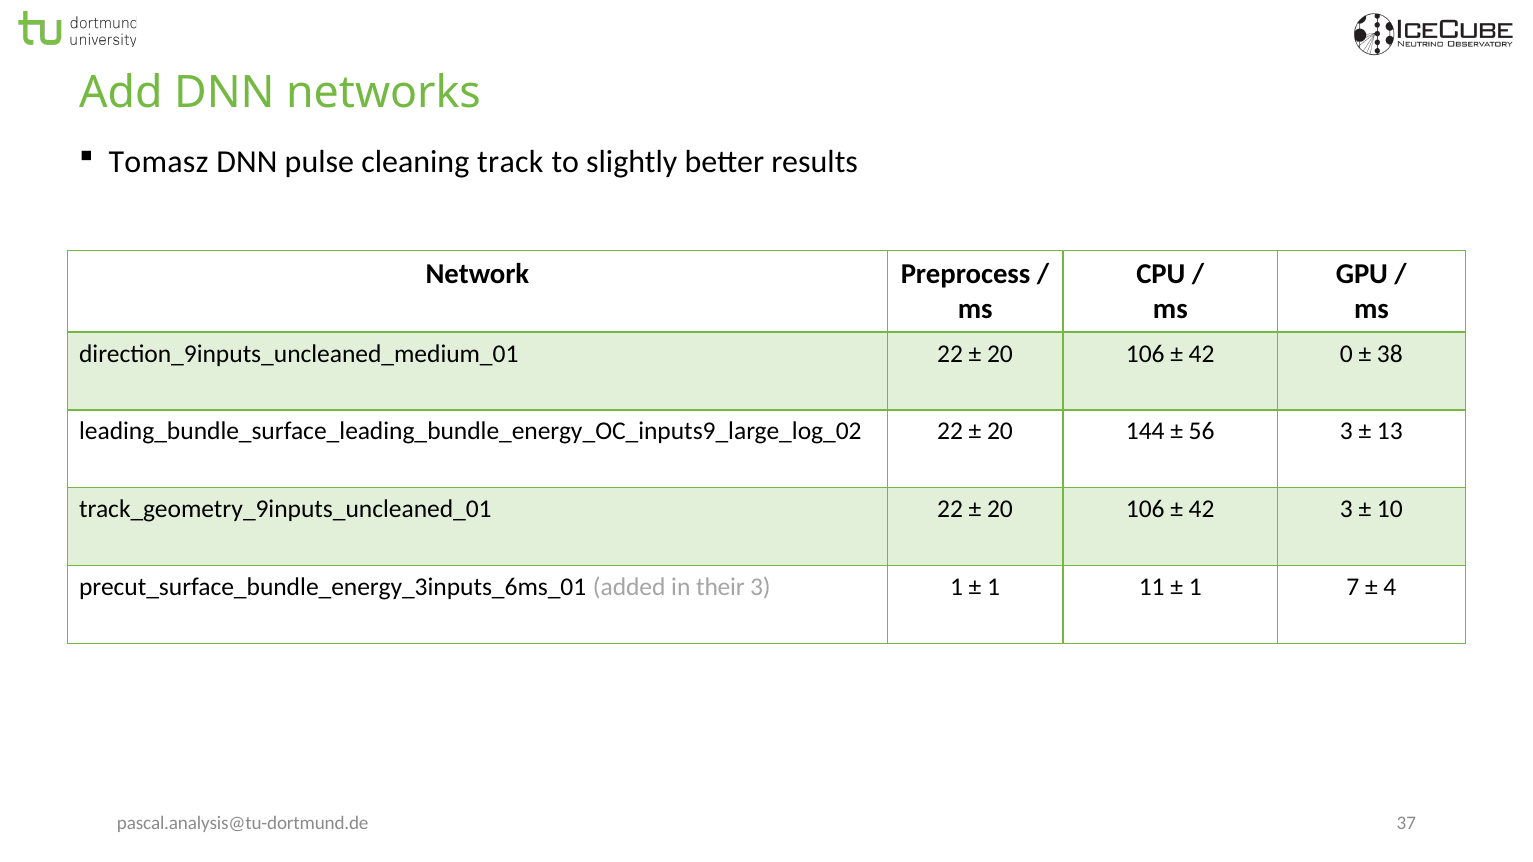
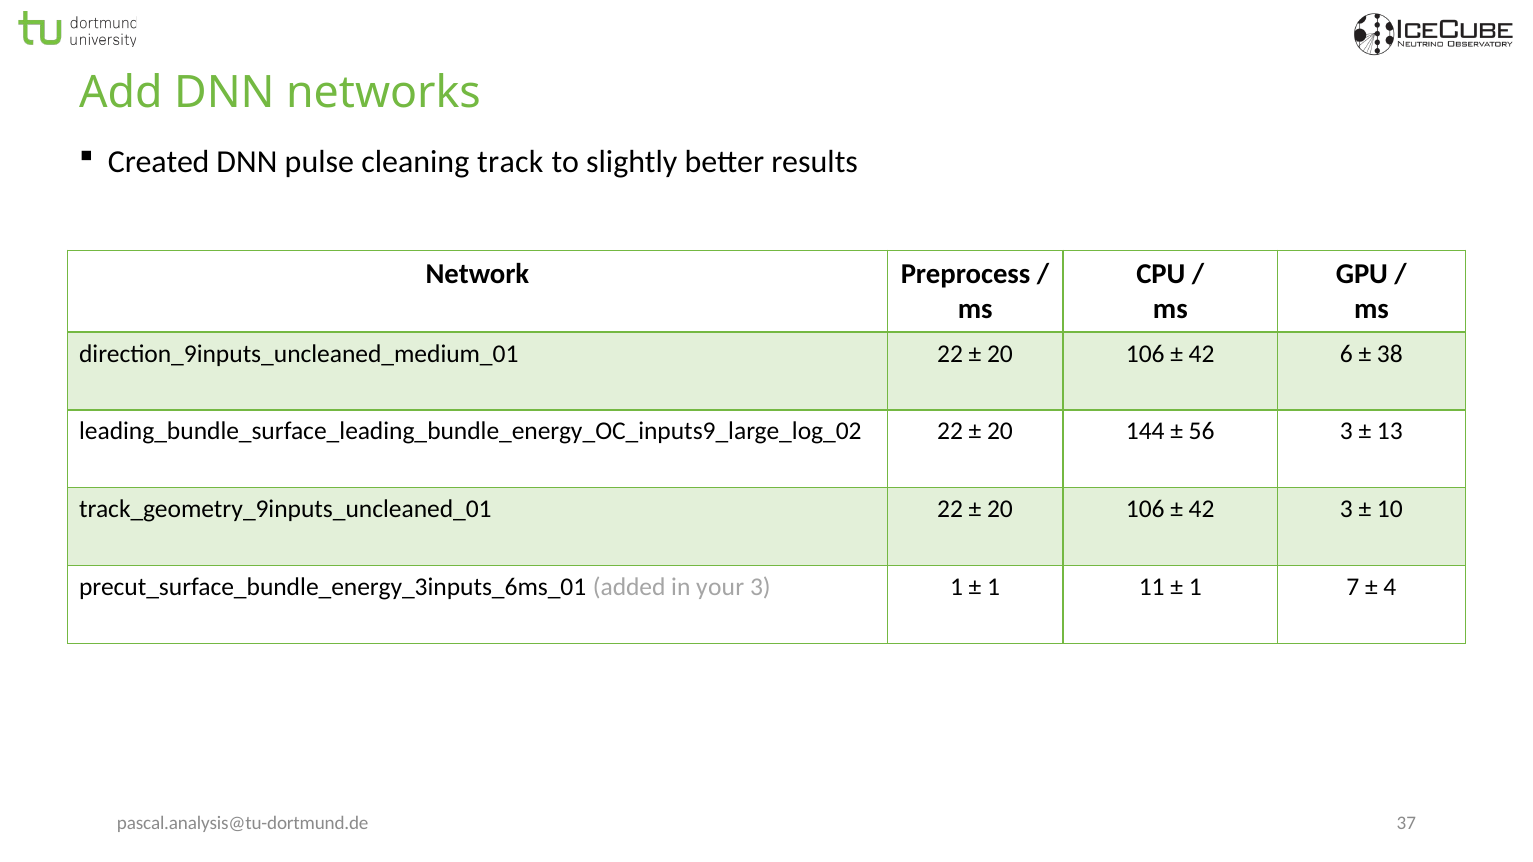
Tomasz: Tomasz -> Created (159, 162)
0: 0 -> 6 (1346, 354)
their: their -> your (720, 587)
